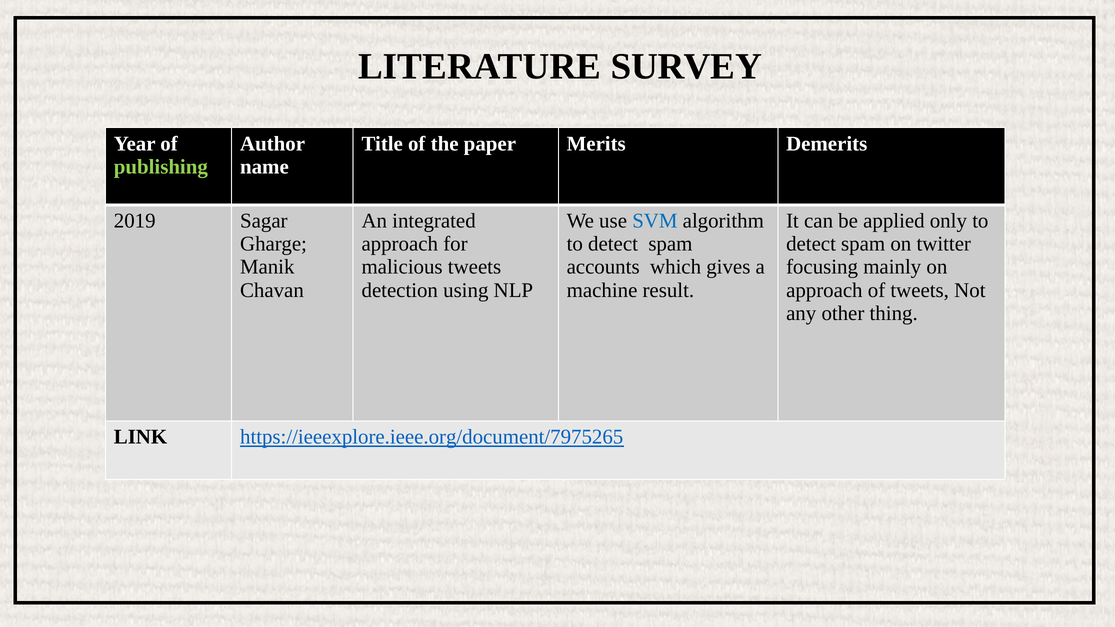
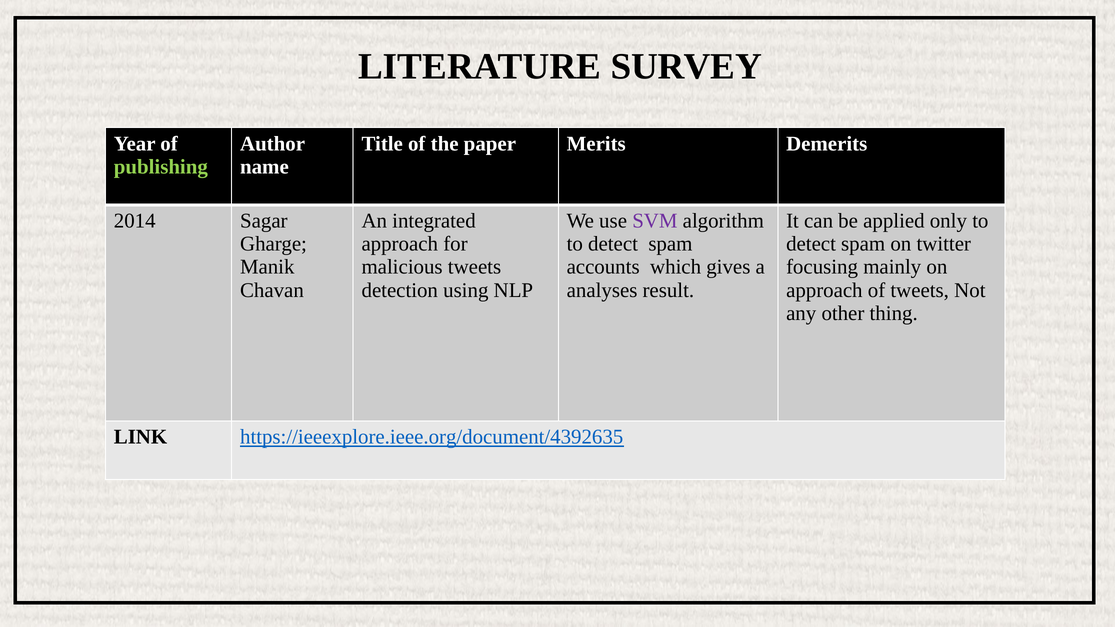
2019: 2019 -> 2014 (135, 221)
SVM colour: blue -> purple (655, 221)
machine: machine -> analyses (602, 290)
https://ieeexplore.ieee.org/document/7975265: https://ieeexplore.ieee.org/document/7975265 -> https://ieeexplore.ieee.org/document/4392635 (432, 437)
